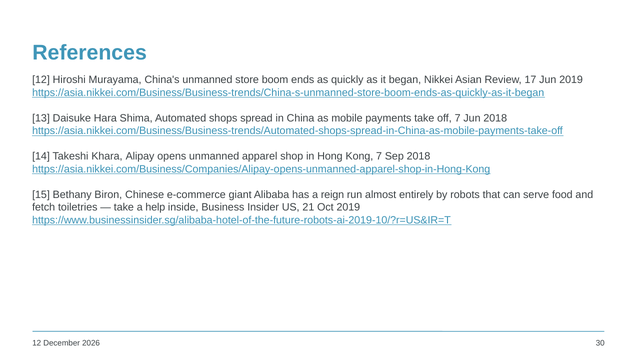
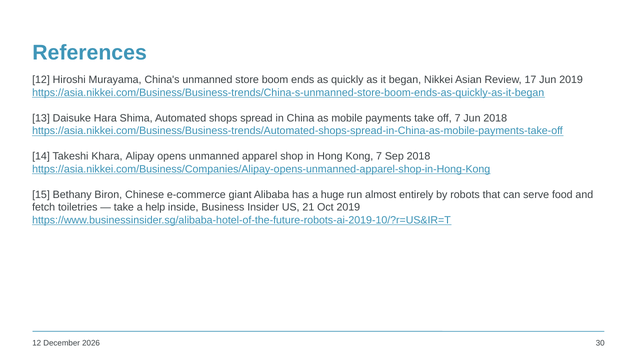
reign: reign -> huge (333, 194)
